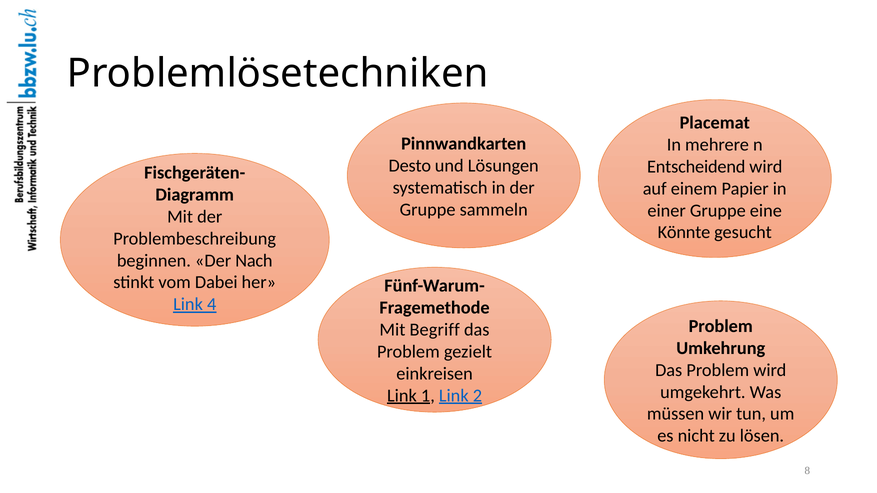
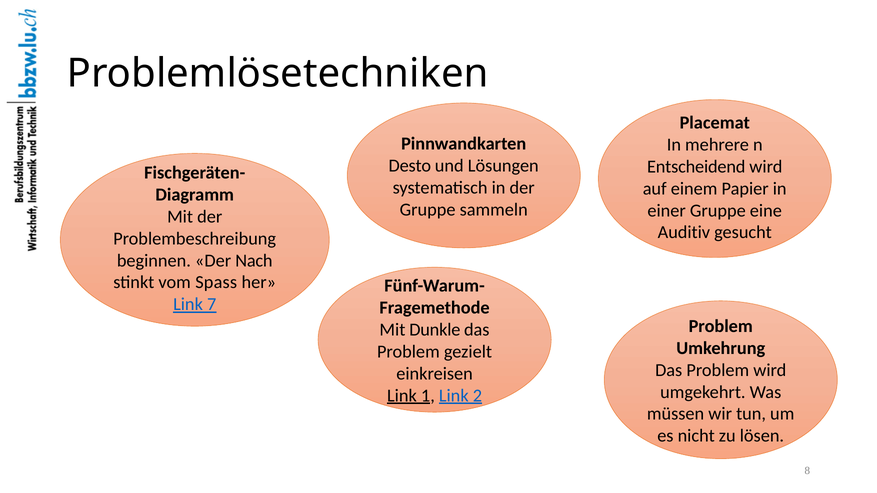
Könnte: Könnte -> Auditiv (684, 233)
Dabei: Dabei -> Spass (216, 283)
4: 4 -> 7 (212, 305)
Begriff: Begriff -> Dunkle (435, 330)
